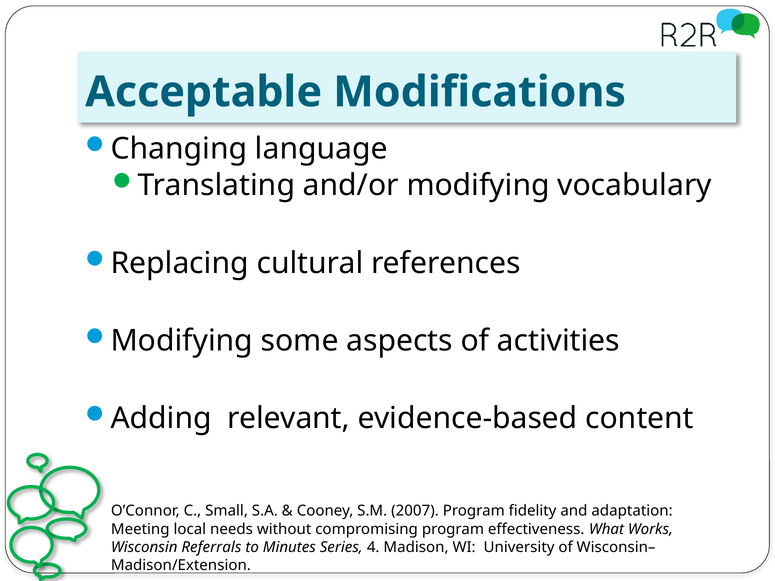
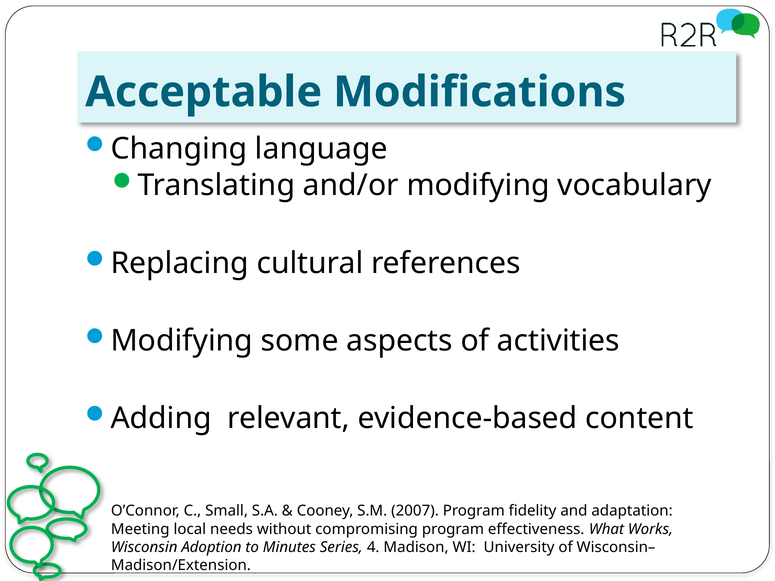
Referrals: Referrals -> Adoption (211, 547)
